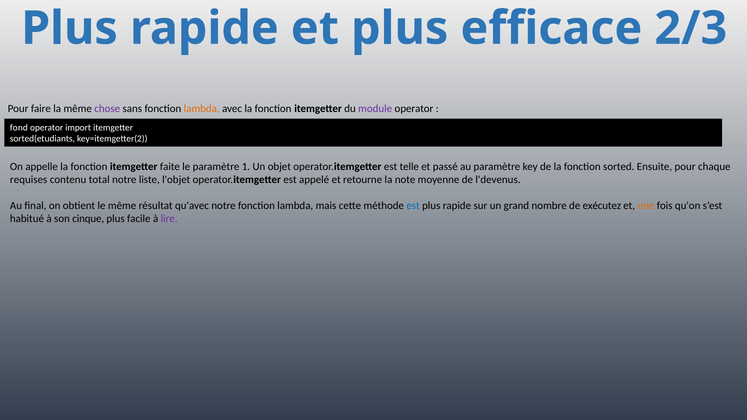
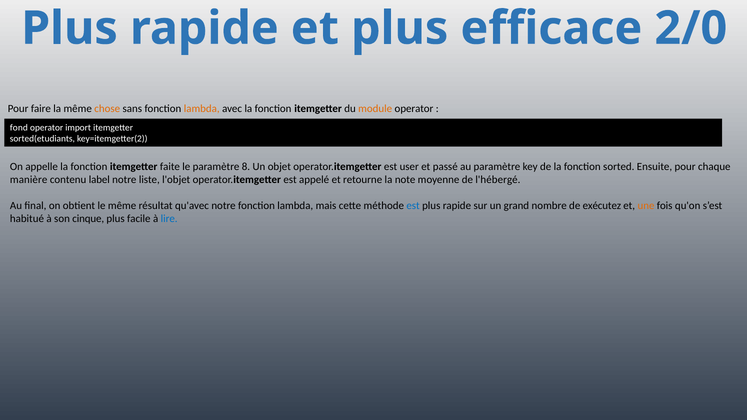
2/3: 2/3 -> 2/0 (691, 28)
chose colour: purple -> orange (107, 109)
module colour: purple -> orange (375, 109)
1: 1 -> 8 (246, 167)
telle: telle -> user (409, 167)
requises: requises -> manière (29, 180)
total: total -> label (99, 180)
l'devenus: l'devenus -> l'hébergé (498, 180)
lire colour: purple -> blue (169, 219)
